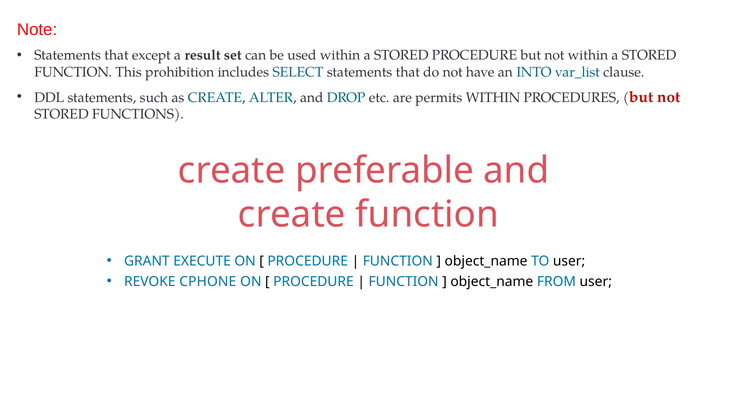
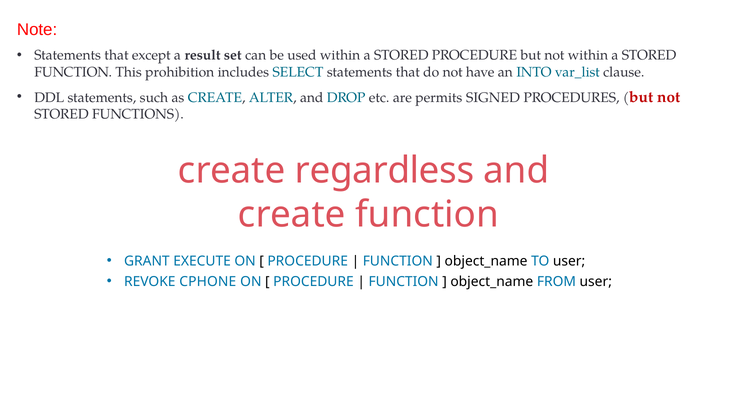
permits WITHIN: WITHIN -> SIGNED (493, 97)
preferable: preferable -> regardless (385, 170)
